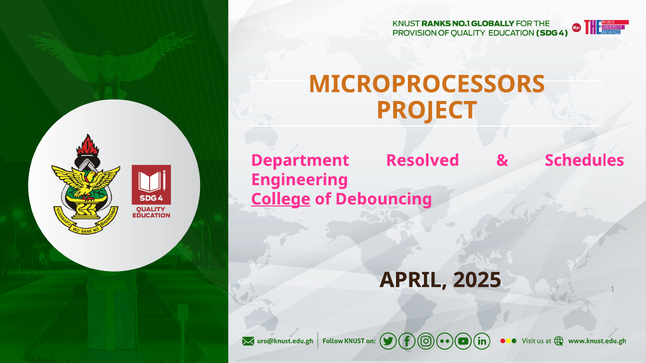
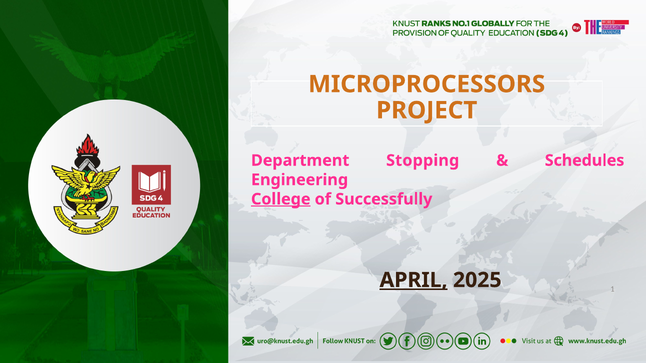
Resolved: Resolved -> Stopping (423, 161)
Debouncing: Debouncing -> Successfully (384, 199)
APRIL underline: none -> present (414, 280)
